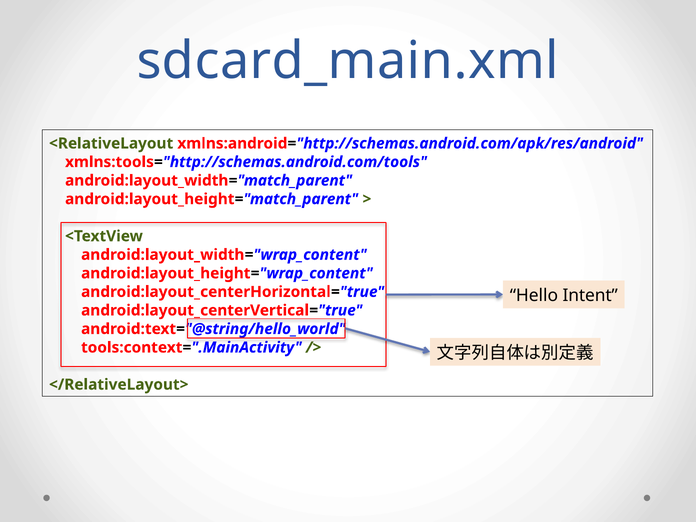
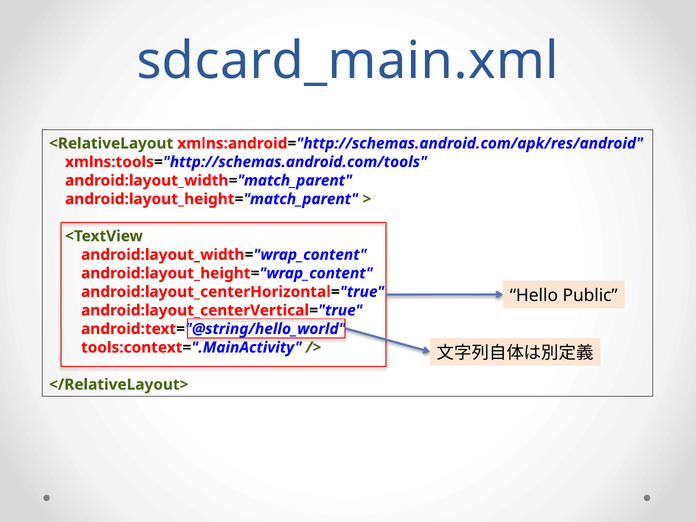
Intent: Intent -> Public (590, 296)
